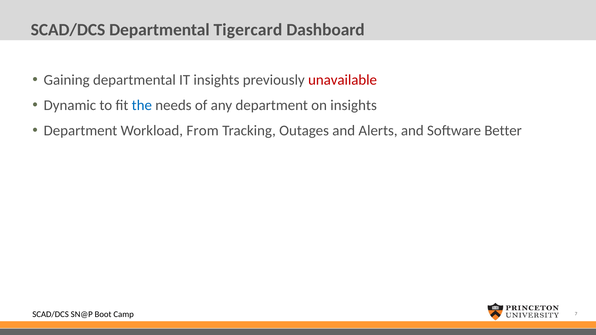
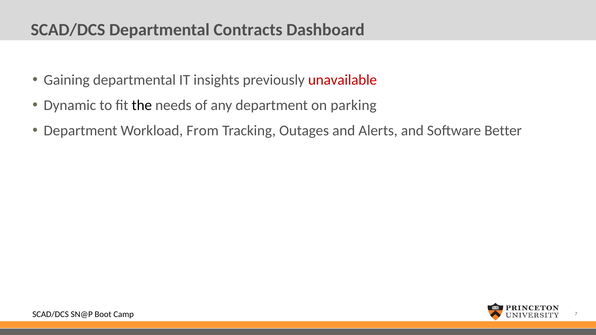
Tigercard: Tigercard -> Contracts (248, 30)
the colour: blue -> black (142, 105)
on insights: insights -> parking (354, 105)
